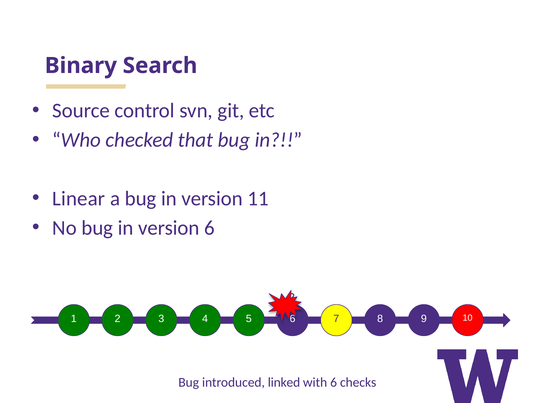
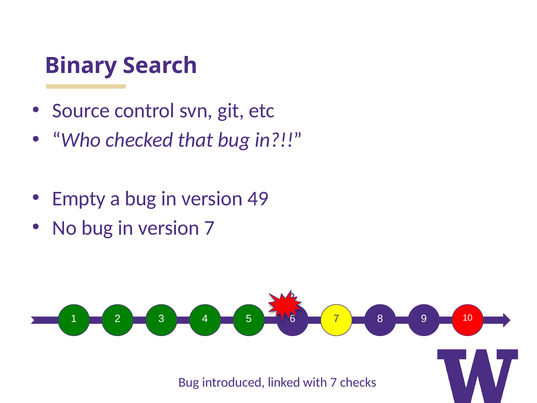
Linear: Linear -> Empty (79, 198)
11: 11 -> 49 (258, 198)
version 6: 6 -> 7 (210, 228)
with 6: 6 -> 7 (334, 382)
